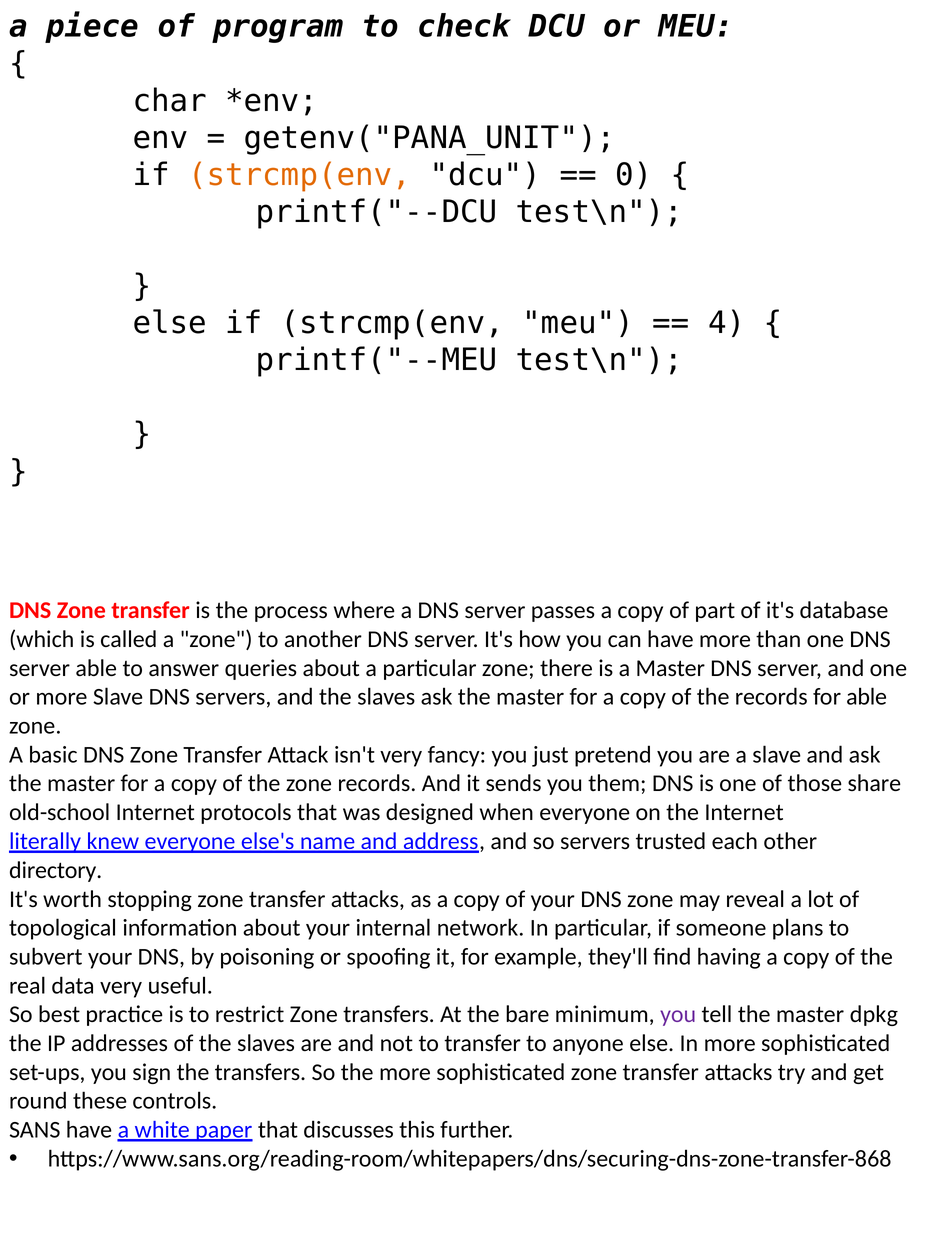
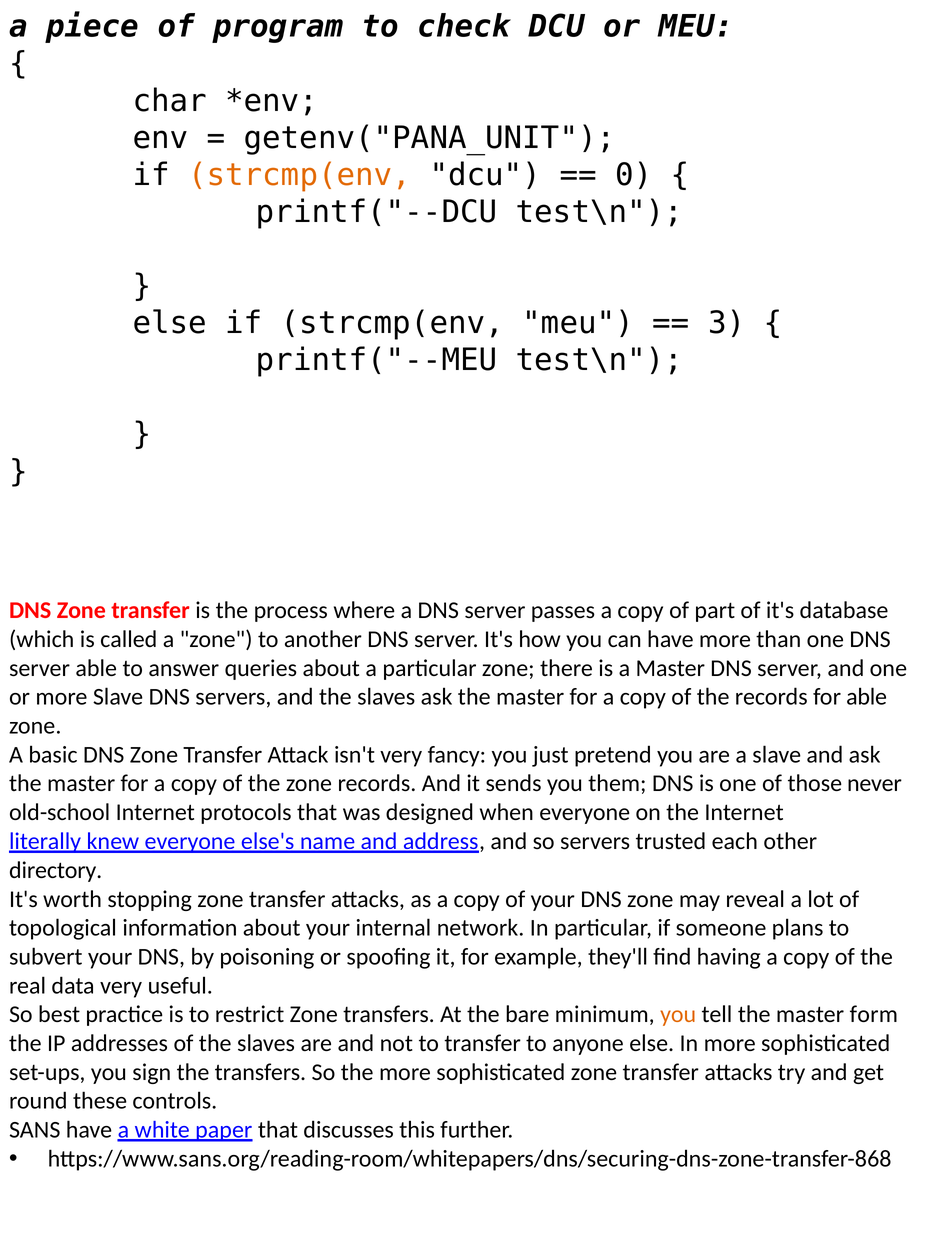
4: 4 -> 3 (727, 323)
share: share -> never (874, 783)
you colour: purple -> orange (678, 1014)
dpkg: dpkg -> form (874, 1014)
